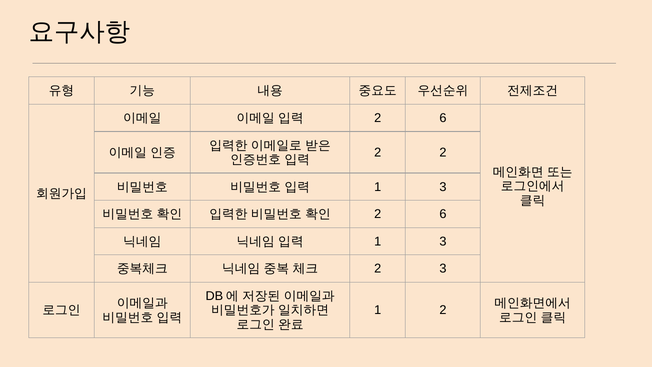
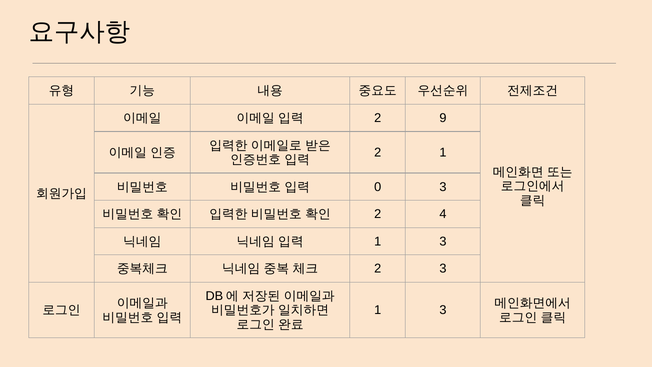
6: 6 -> 9 (443, 118)
2 2: 2 -> 1 (443, 152)
1: 1 -> 0 (378, 187)
6: 6 -> 4 (443, 214)
2: 2 -> 3 (443, 310)
